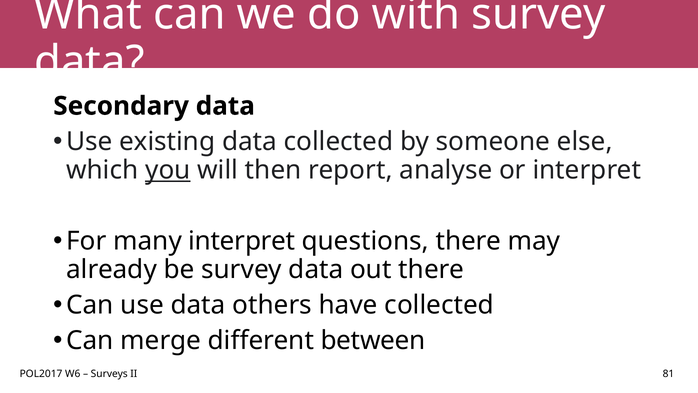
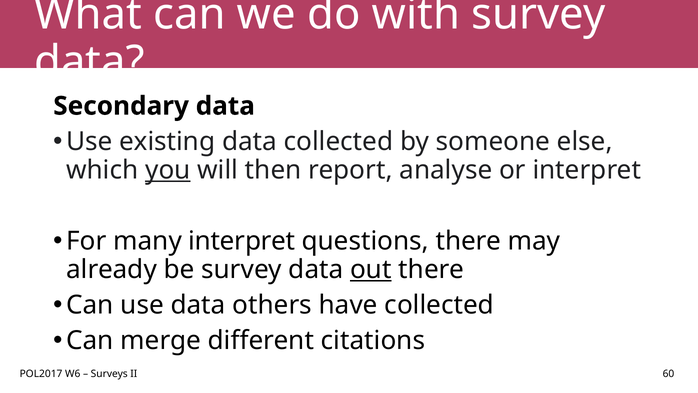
out underline: none -> present (371, 269)
between: between -> citations (373, 340)
81: 81 -> 60 (668, 374)
